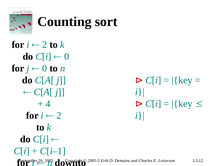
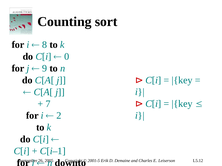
2: 2 -> 8 (45, 45)
0: 0 -> 9 (45, 69)
4: 4 -> 7 (48, 104)
